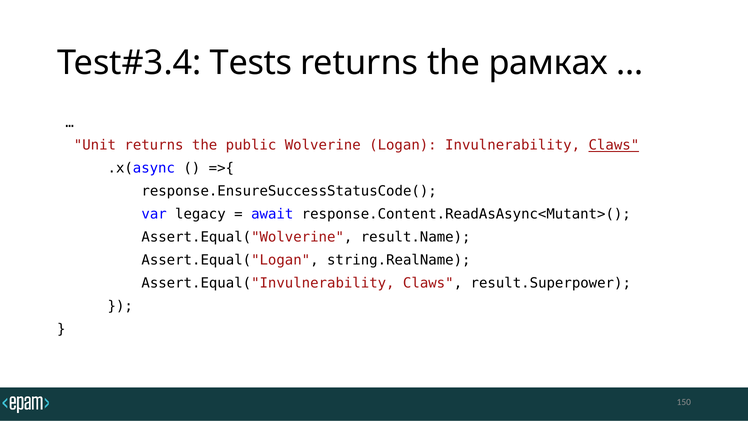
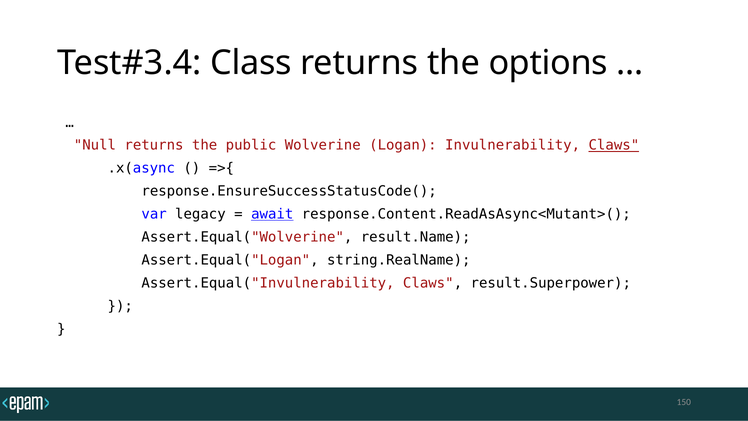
Tests: Tests -> Class (251, 63)
рамках: рамках -> options (548, 63)
Unit: Unit -> Null (95, 145)
await underline: none -> present (272, 214)
